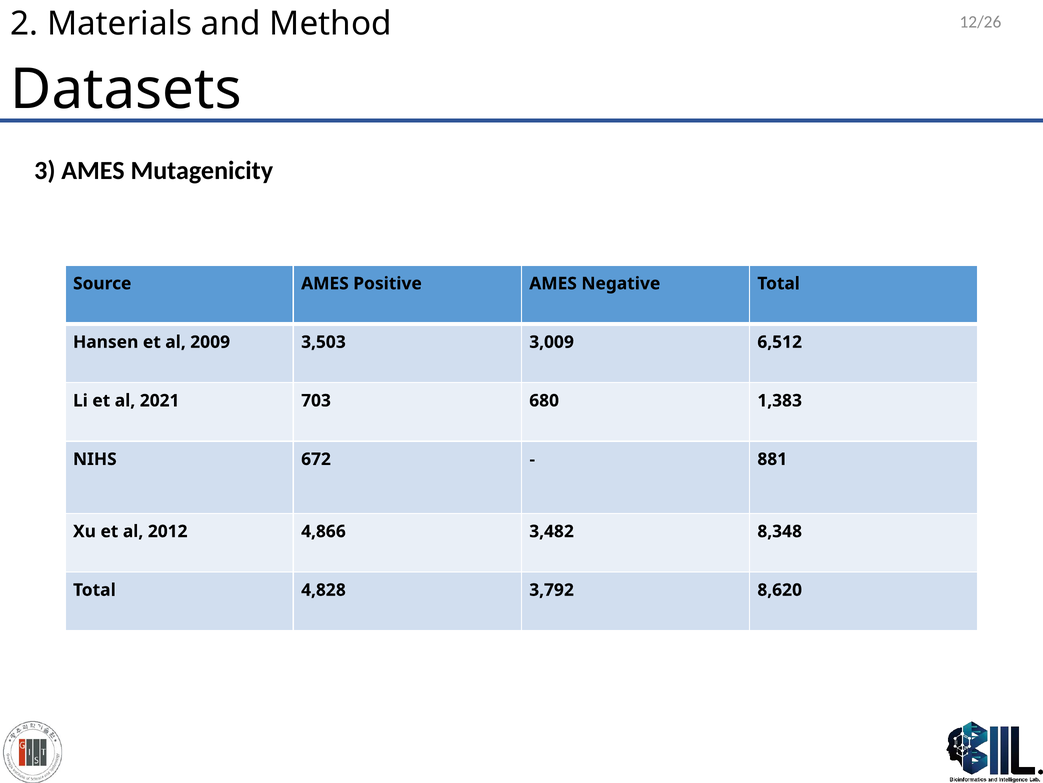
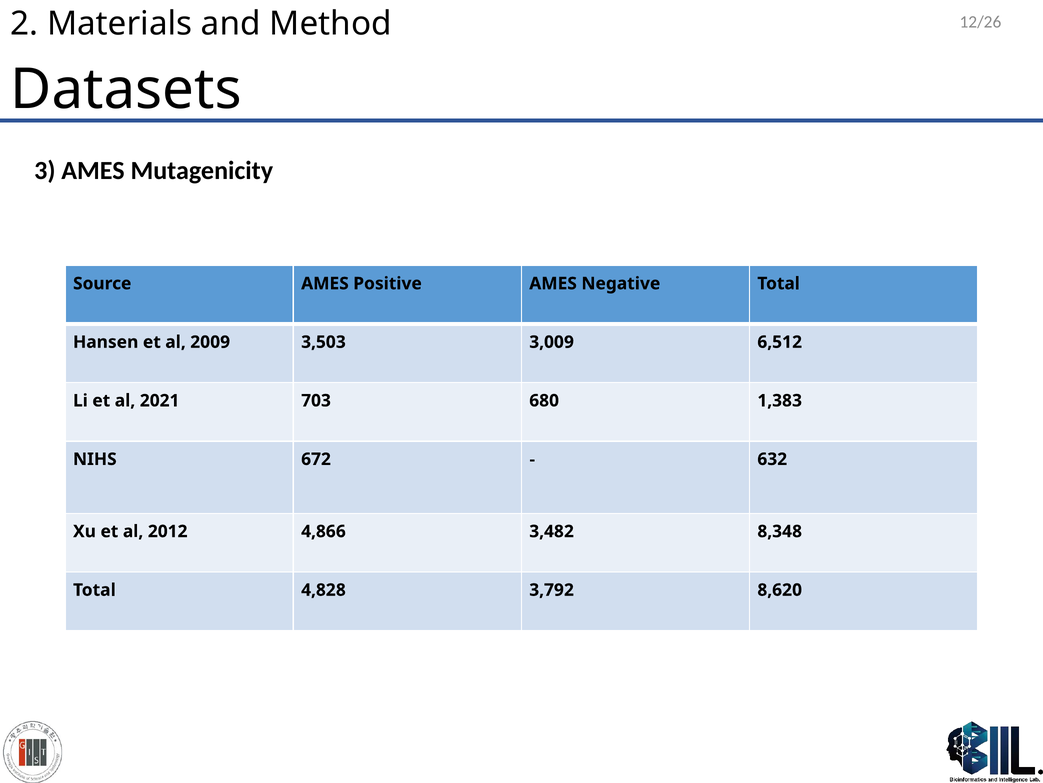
881: 881 -> 632 (772, 459)
